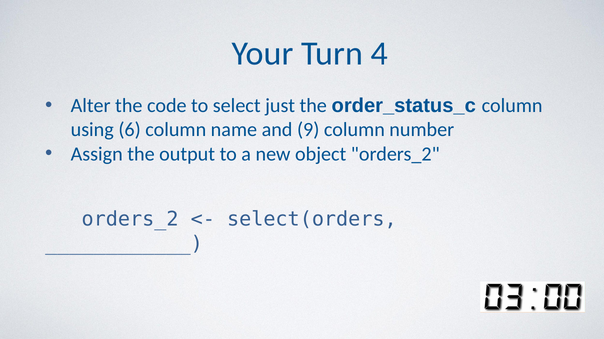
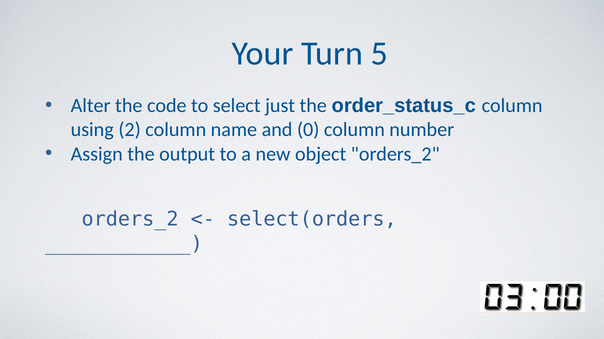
4: 4 -> 5 (379, 54)
6: 6 -> 2 (130, 130)
9: 9 -> 0 (308, 130)
